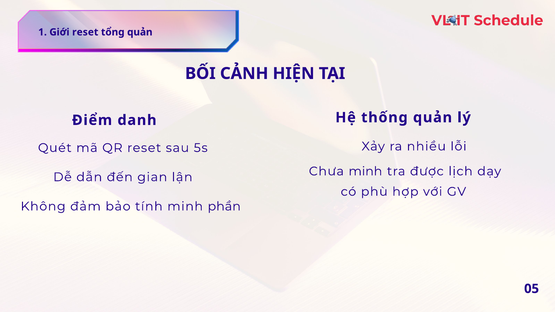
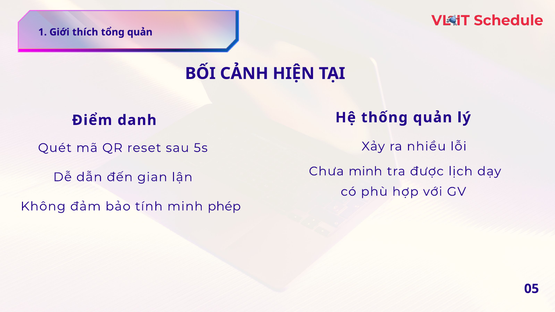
Giới reset: reset -> thích (85, 32)
phần: phần -> phép (224, 206)
